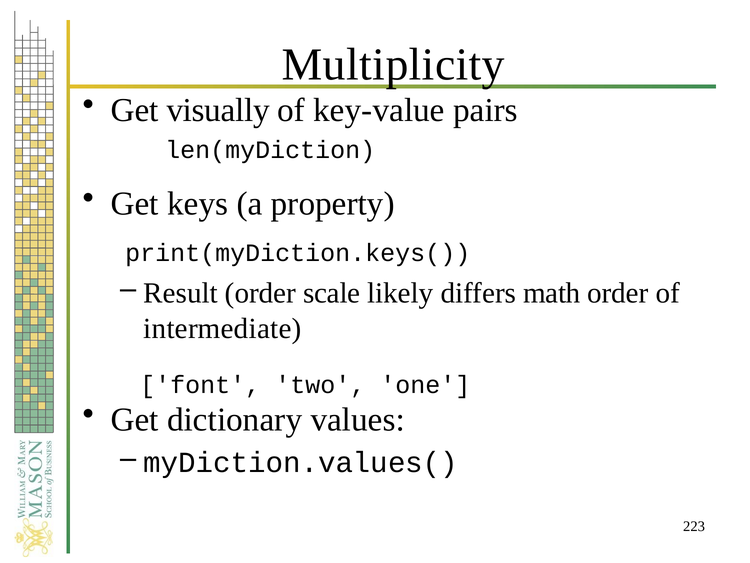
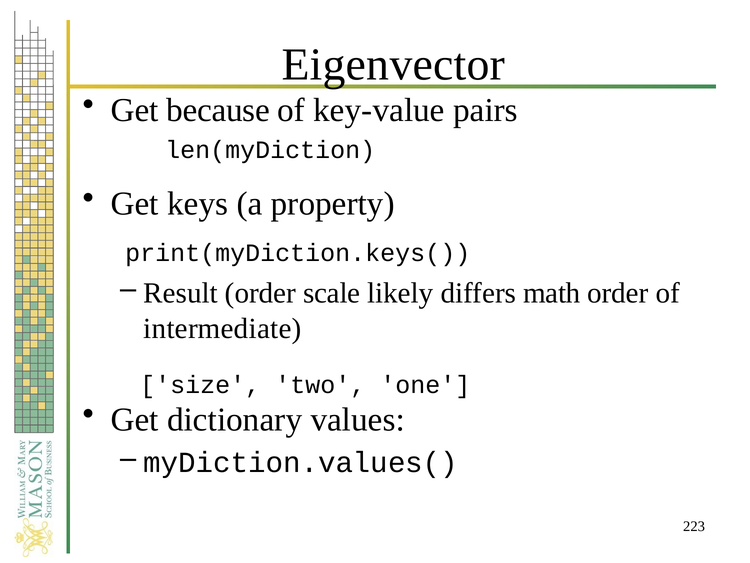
Multiplicity: Multiplicity -> Eigenvector (393, 64)
visually: visually -> because (218, 110)
font: font -> size (200, 385)
